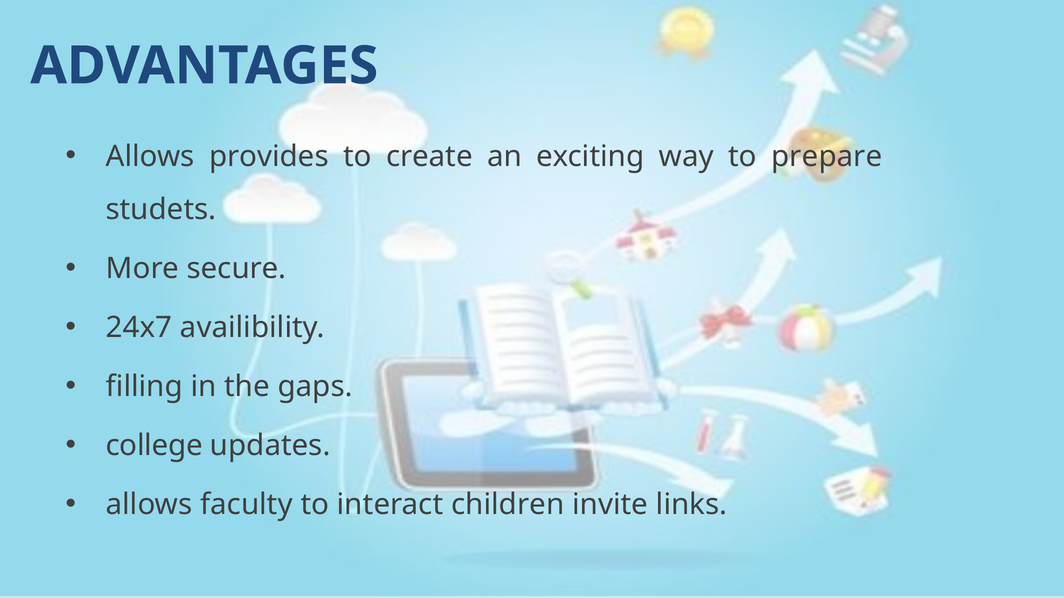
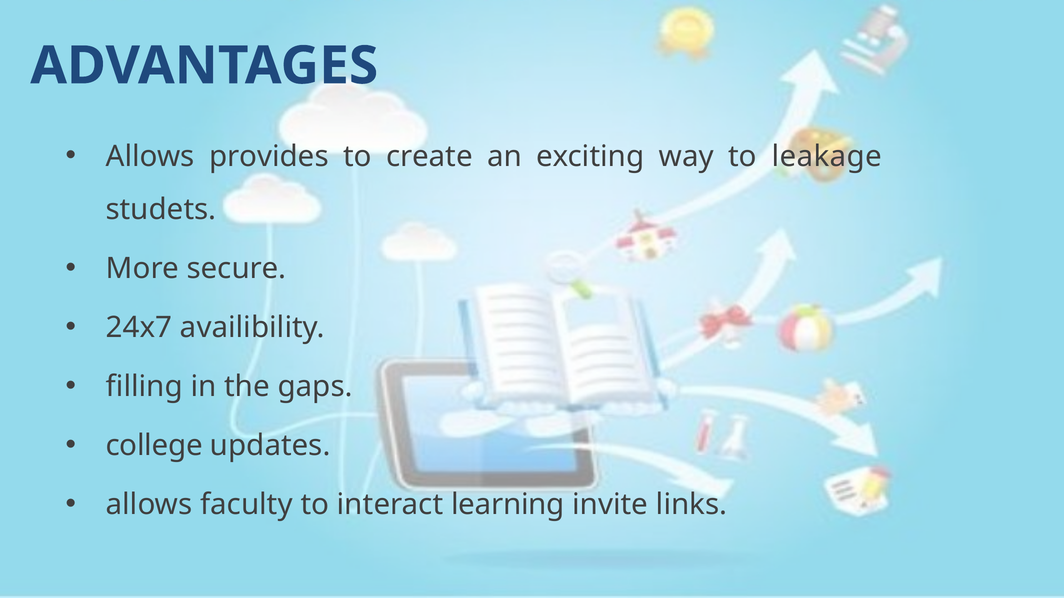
prepare: prepare -> leakage (827, 156)
children: children -> learning (508, 505)
